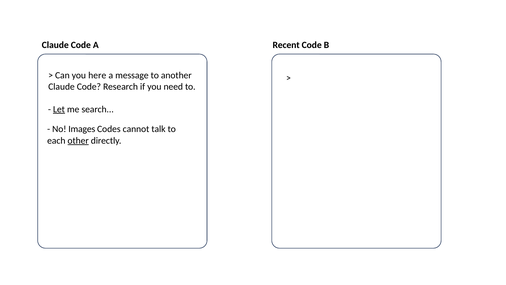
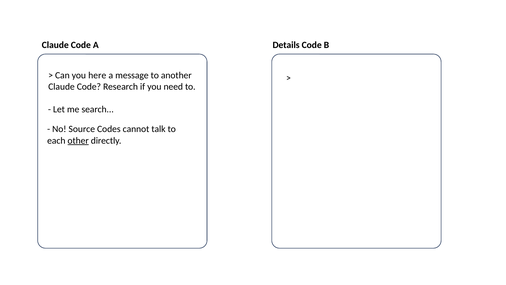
Recent: Recent -> Details (286, 45)
Let underline: present -> none (59, 109)
Images: Images -> Source (82, 129)
